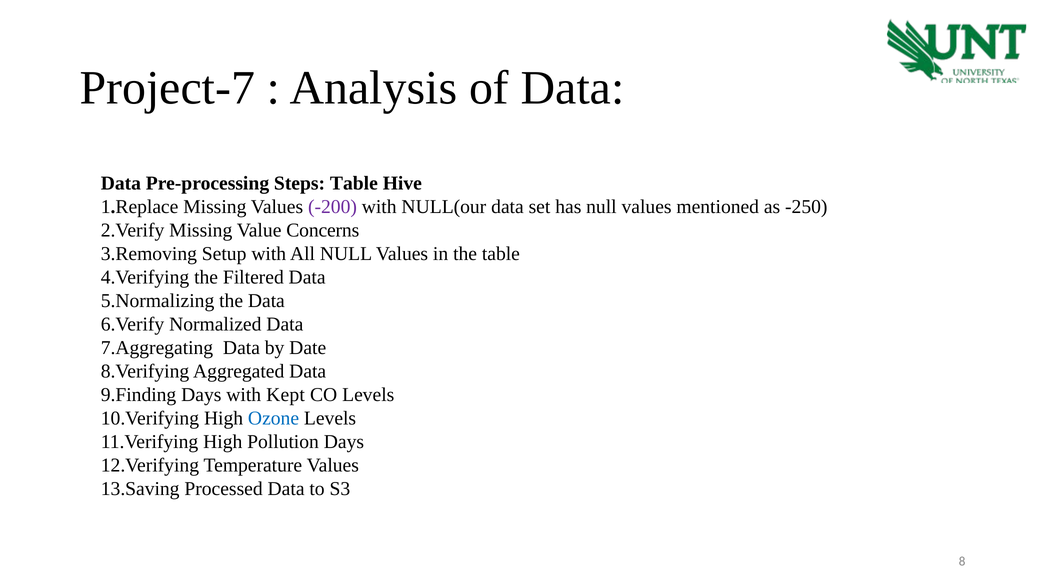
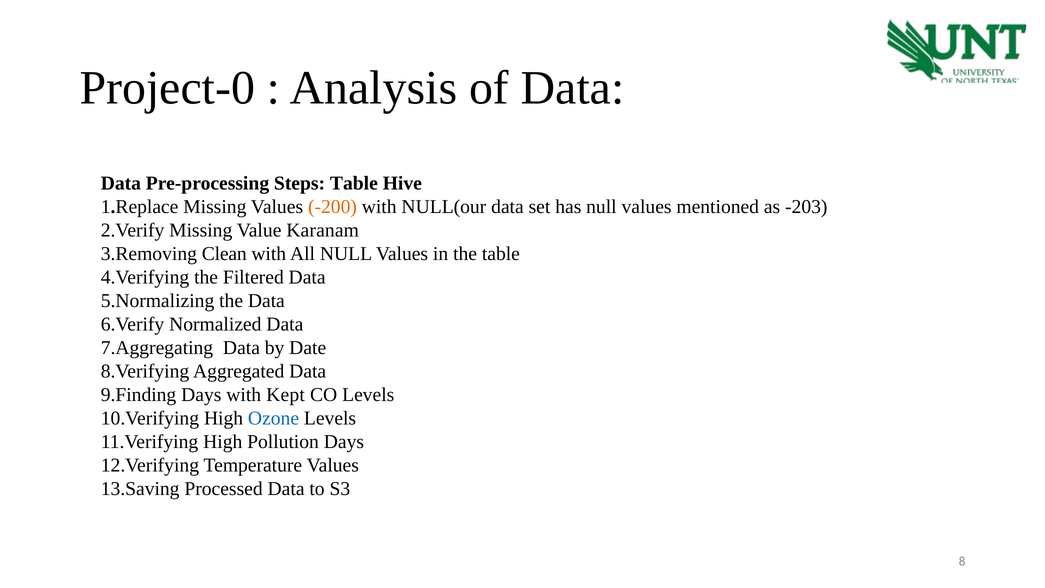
Project-7: Project-7 -> Project-0 (167, 88)
-200 colour: purple -> orange (332, 207)
-250: -250 -> -203 (806, 207)
Concerns: Concerns -> Karanam (323, 230)
Setup: Setup -> Clean (224, 254)
